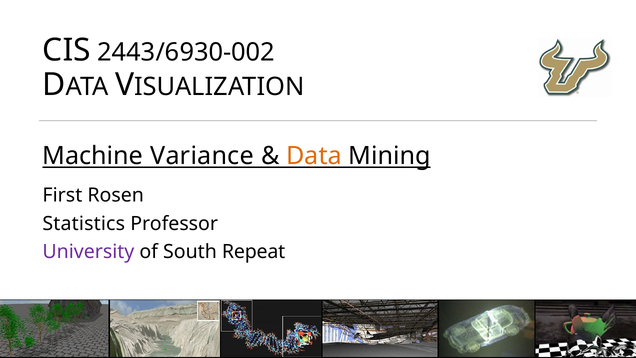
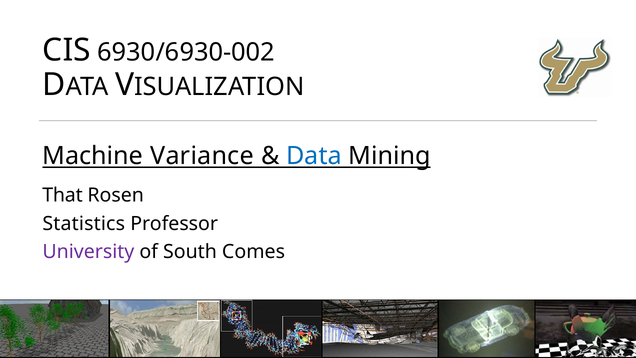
2443/6930-002: 2443/6930-002 -> 6930/6930-002 (186, 52)
Data colour: orange -> blue (314, 156)
First: First -> That (63, 195)
Repeat: Repeat -> Comes (254, 252)
